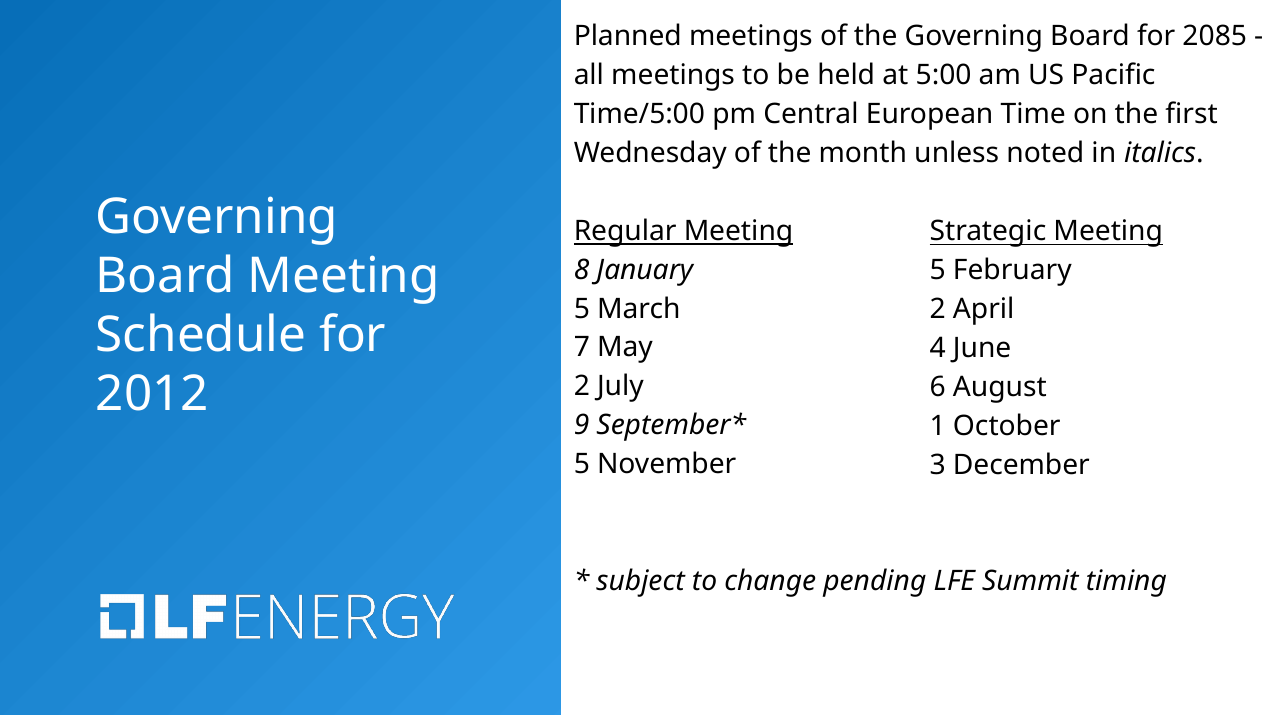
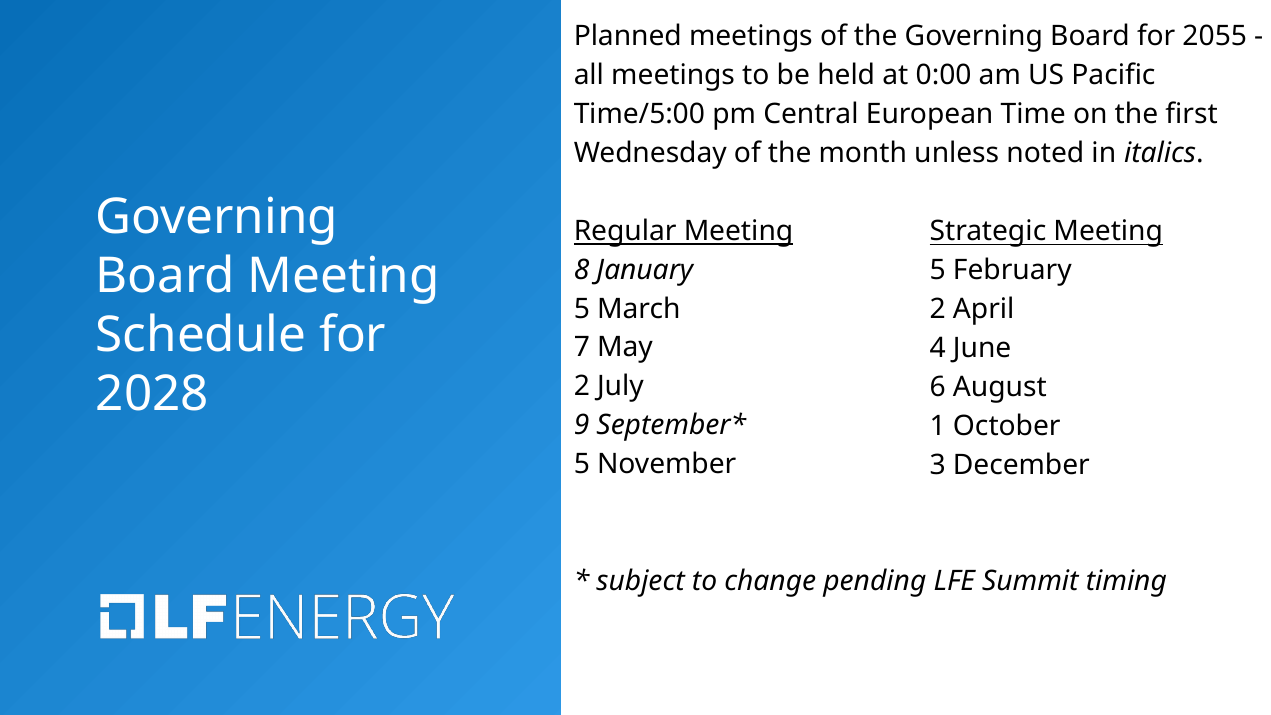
2085: 2085 -> 2055 (1215, 37)
5:00: 5:00 -> 0:00 (944, 75)
2012: 2012 -> 2028 (152, 394)
